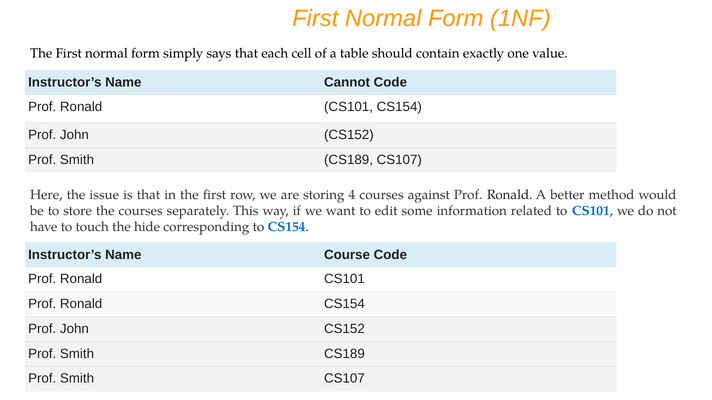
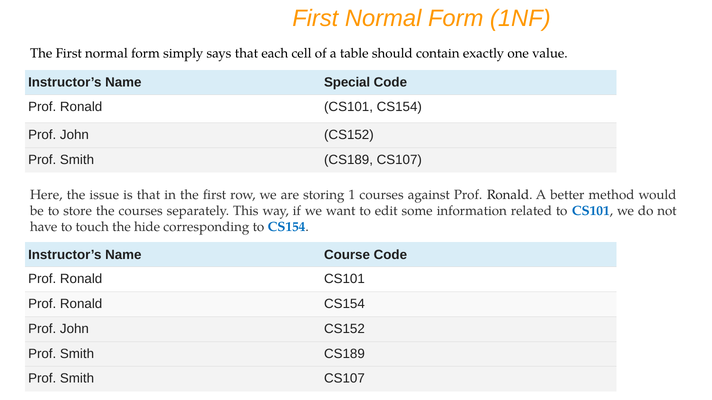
Cannot: Cannot -> Special (347, 83)
4: 4 -> 1 (352, 195)
